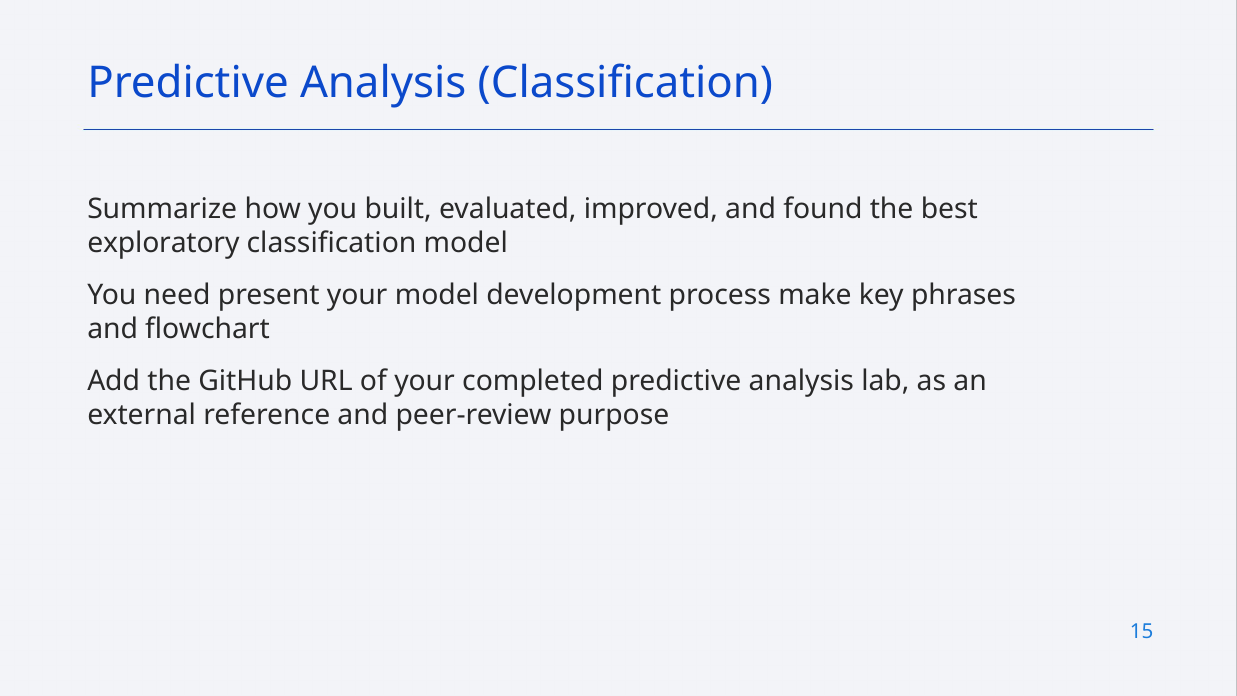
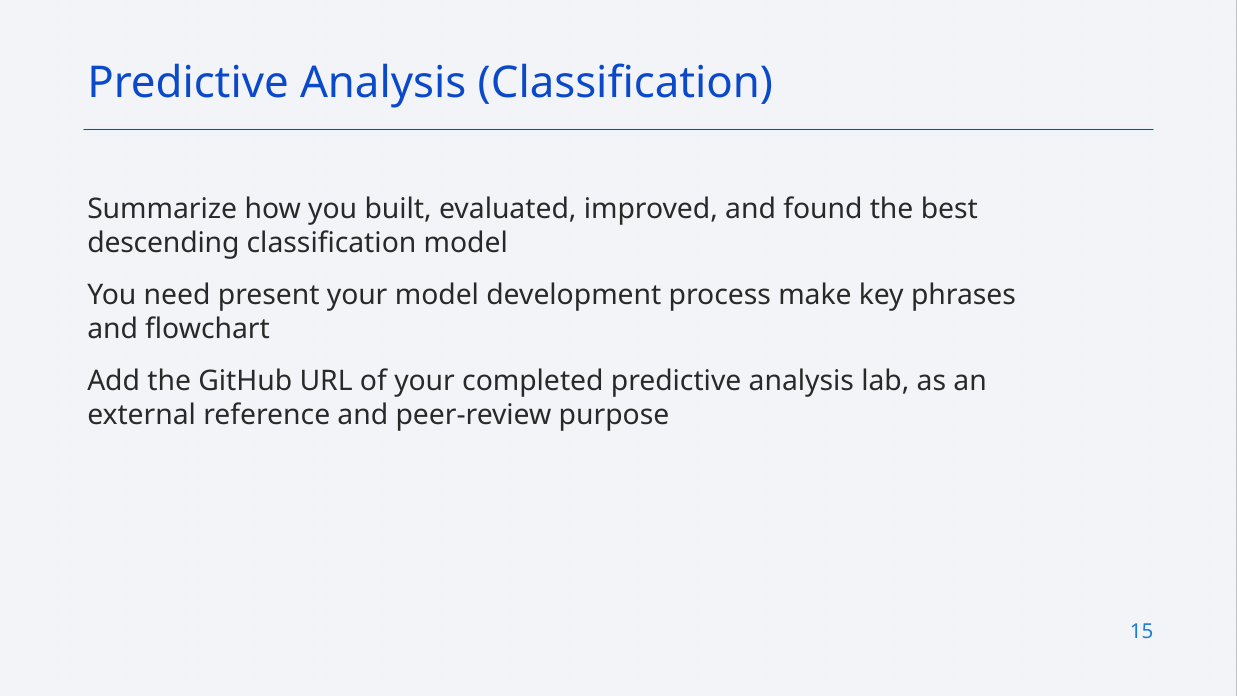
exploratory: exploratory -> descending (163, 243)
